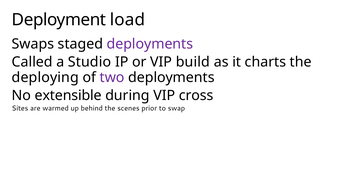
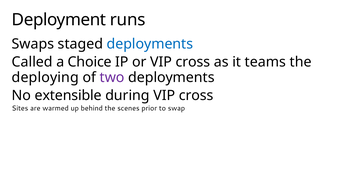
load: load -> runs (128, 20)
deployments colour: purple -> blue (150, 44)
Studio: Studio -> Choice (90, 62)
or VIP build: build -> cross (193, 62)
charts: charts -> teams (265, 62)
